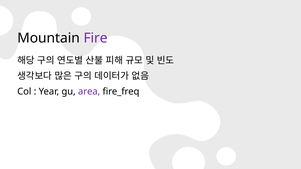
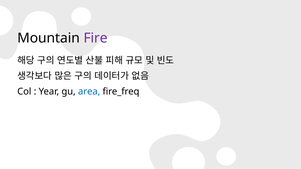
area colour: purple -> blue (89, 92)
